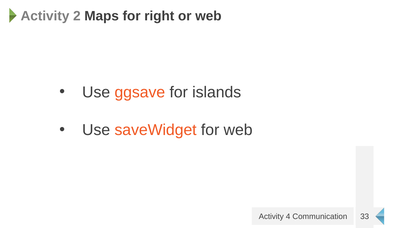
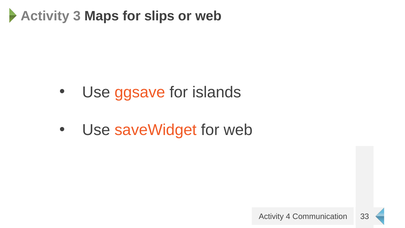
2: 2 -> 3 (77, 16)
right: right -> slips (159, 16)
